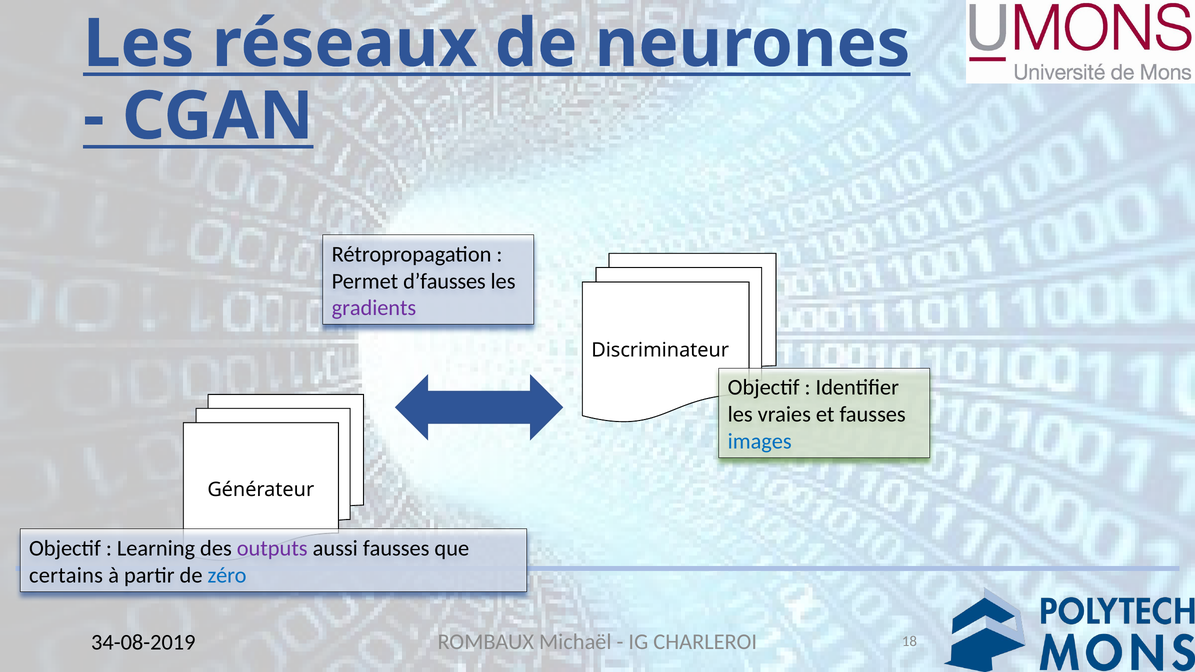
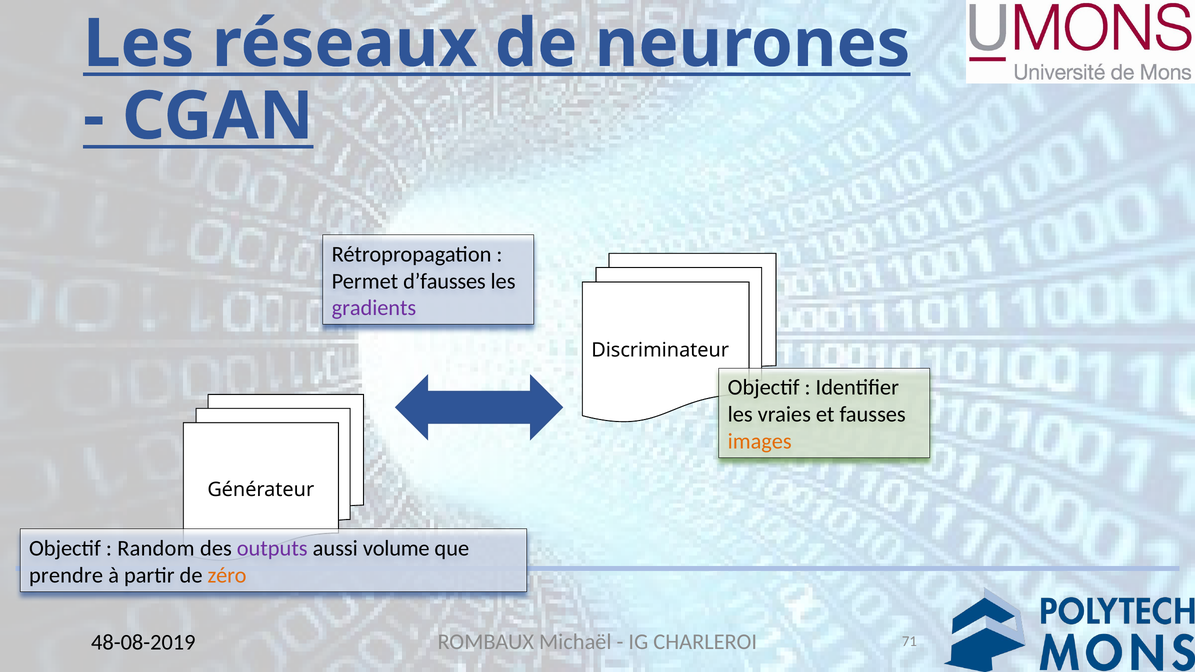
images colour: blue -> orange (760, 441)
Learning: Learning -> Random (156, 549)
aussi fausses: fausses -> volume (396, 549)
certains: certains -> prendre (66, 575)
zéro colour: blue -> orange (227, 575)
18: 18 -> 71 (909, 641)
34-08-2019: 34-08-2019 -> 48-08-2019 (143, 642)
